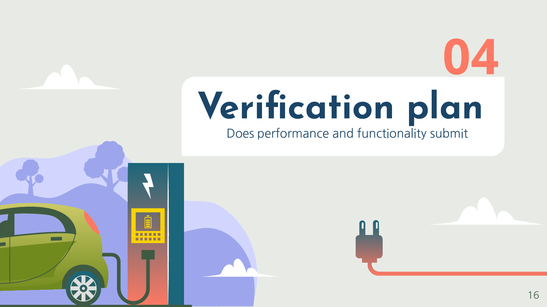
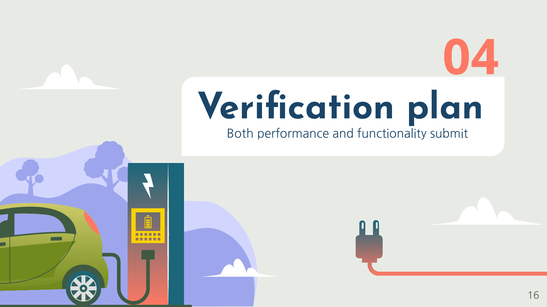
Does: Does -> Both (240, 134)
